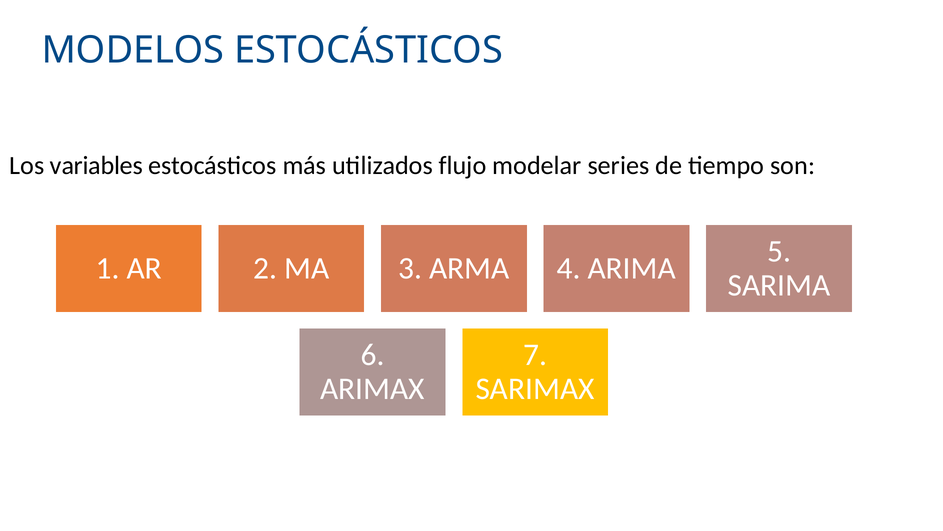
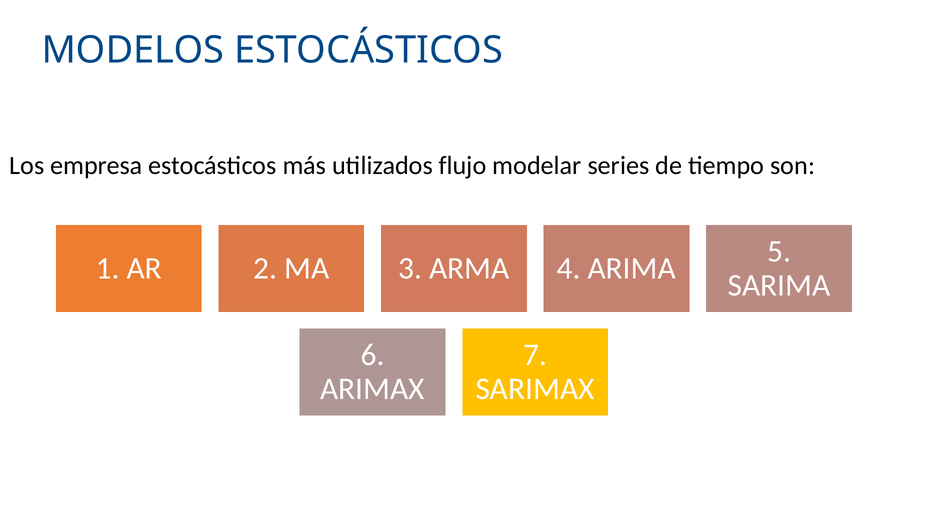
variables: variables -> empresa (96, 165)
